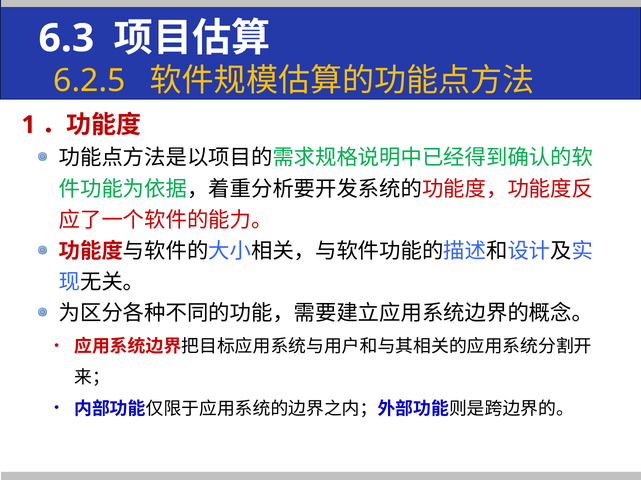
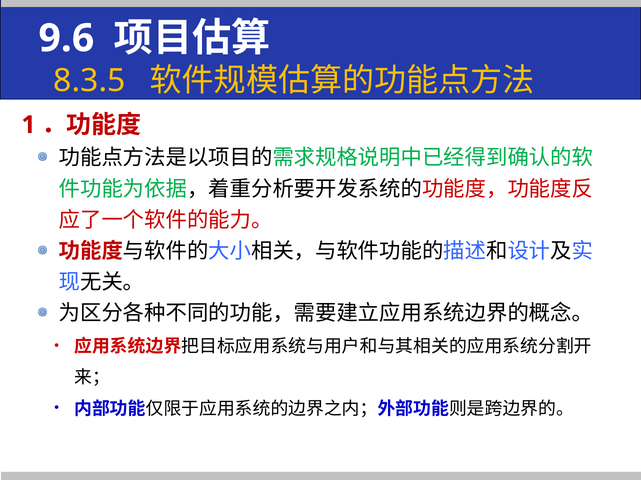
6.3: 6.3 -> 9.6 (66, 38)
6.2.5: 6.2.5 -> 8.3.5 (89, 81)
